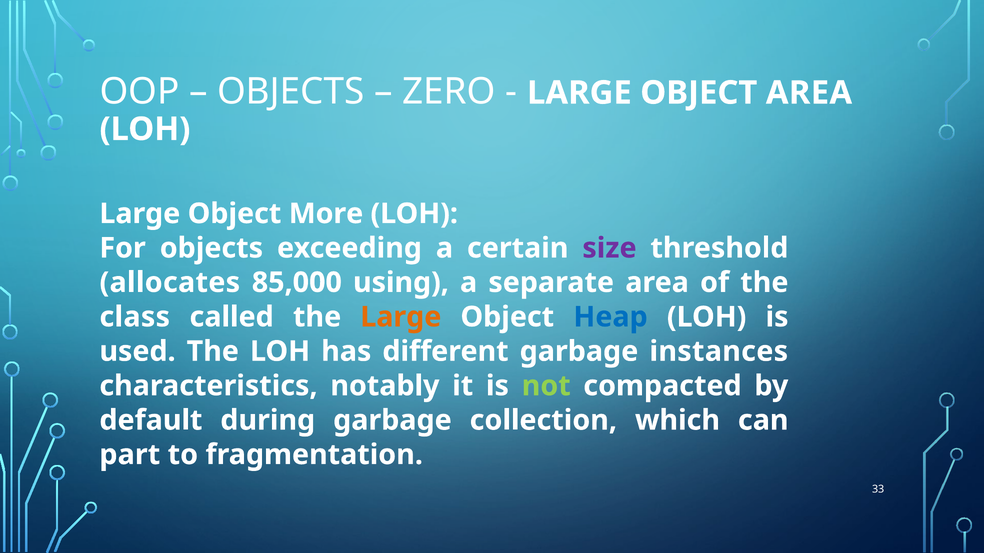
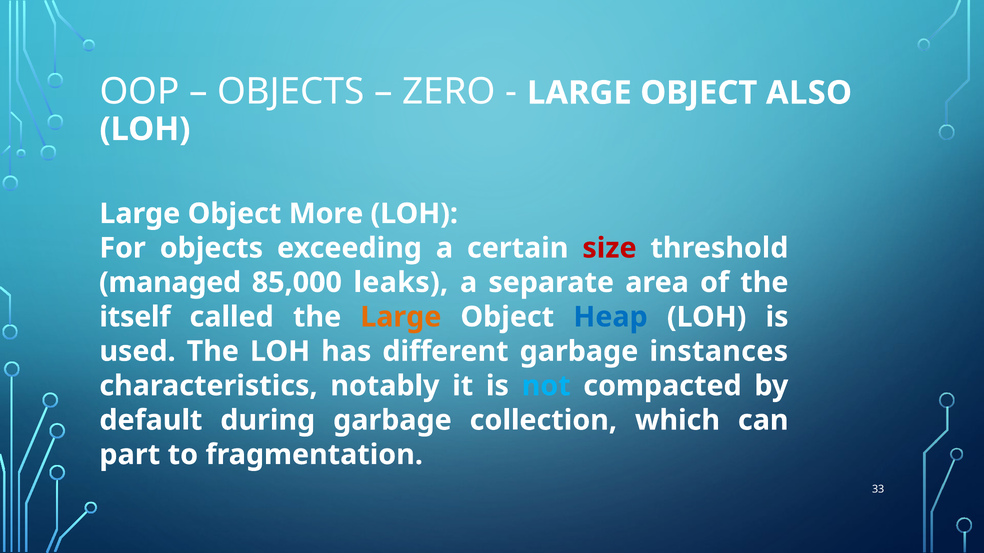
OBJECT AREA: AREA -> ALSO (809, 93)
size colour: purple -> red (609, 248)
allocates: allocates -> managed (170, 283)
using: using -> leaks (401, 283)
class: class -> itself (135, 317)
not colour: light green -> light blue (546, 386)
